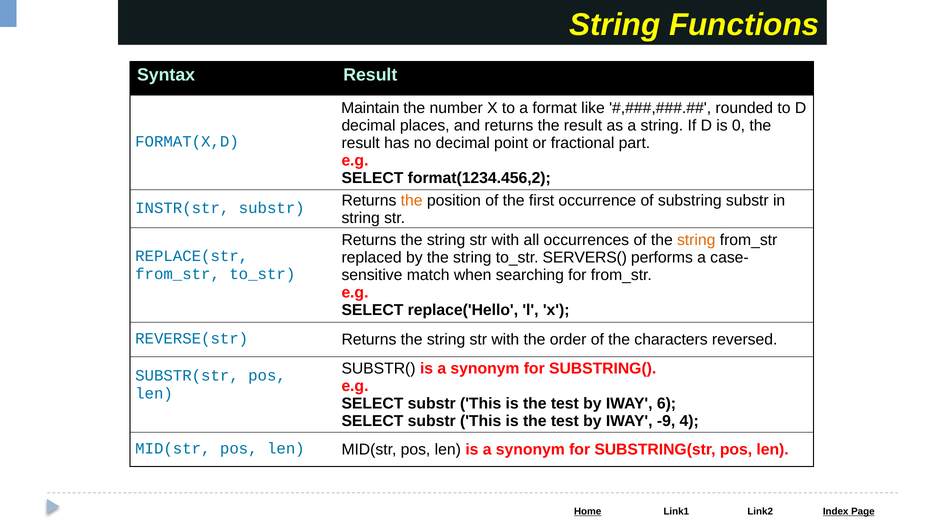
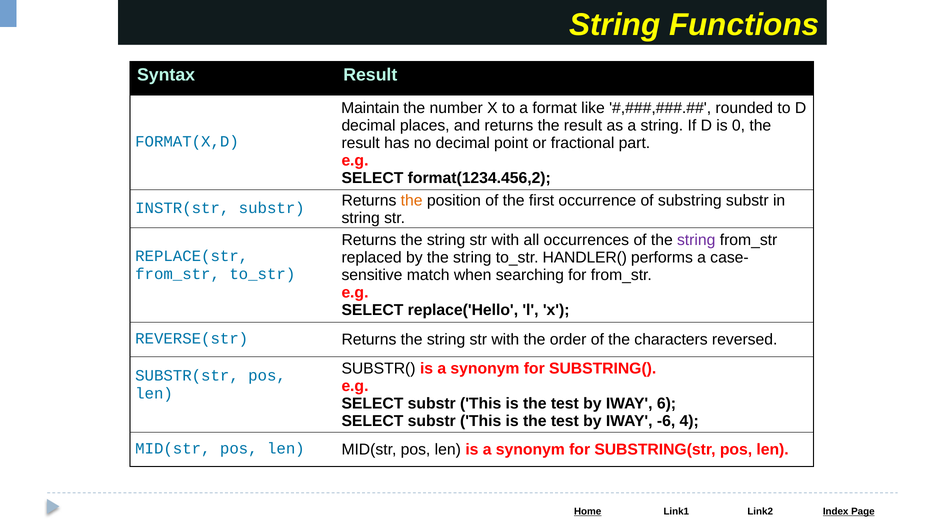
string colour: orange -> purple (696, 240)
SERVERS(: SERVERS( -> HANDLER( (585, 258)
-9: -9 -> -6 (666, 421)
